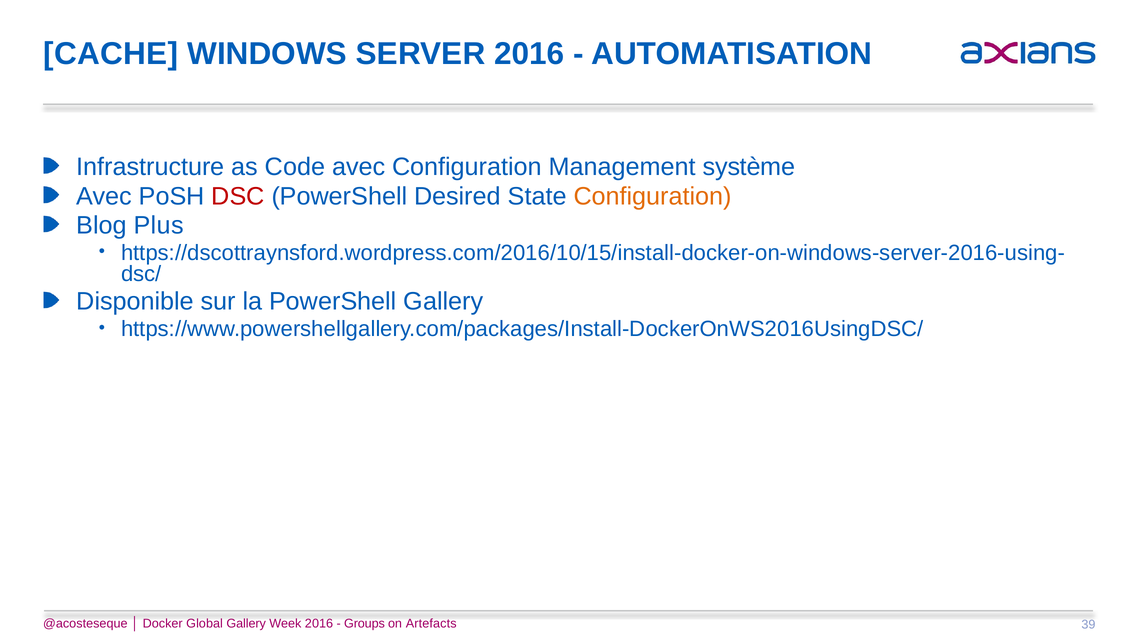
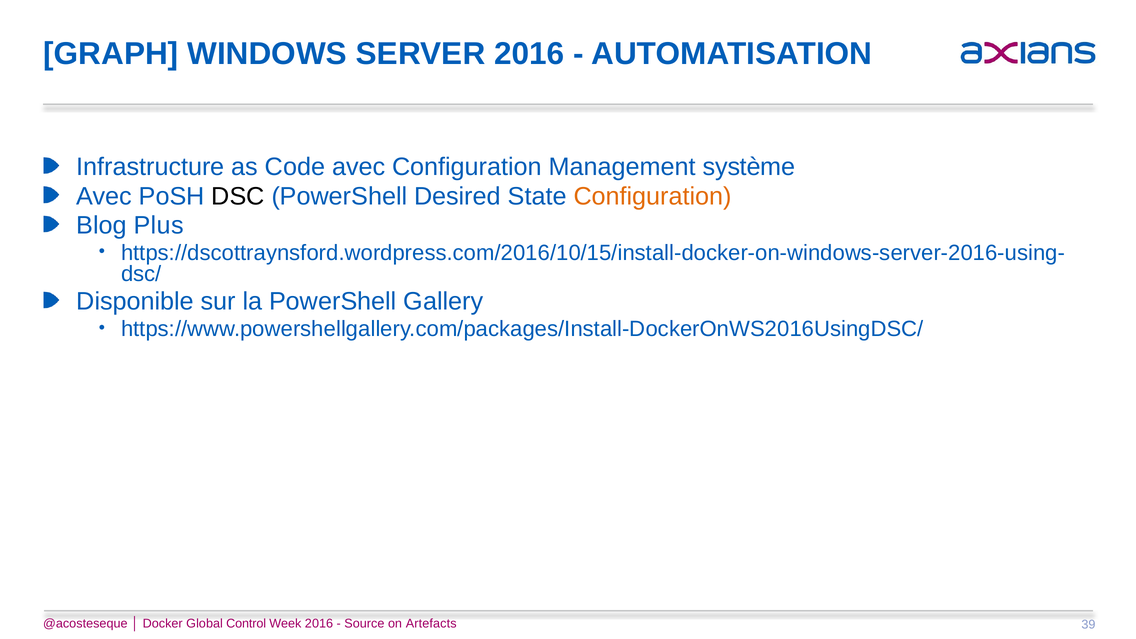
CACHE: CACHE -> GRAPH (111, 54)
DSC colour: red -> black (238, 196)
Global Gallery: Gallery -> Control (246, 624)
Groups: Groups -> Source (364, 624)
